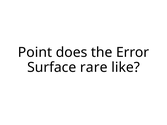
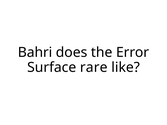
Point: Point -> Bahri (35, 52)
